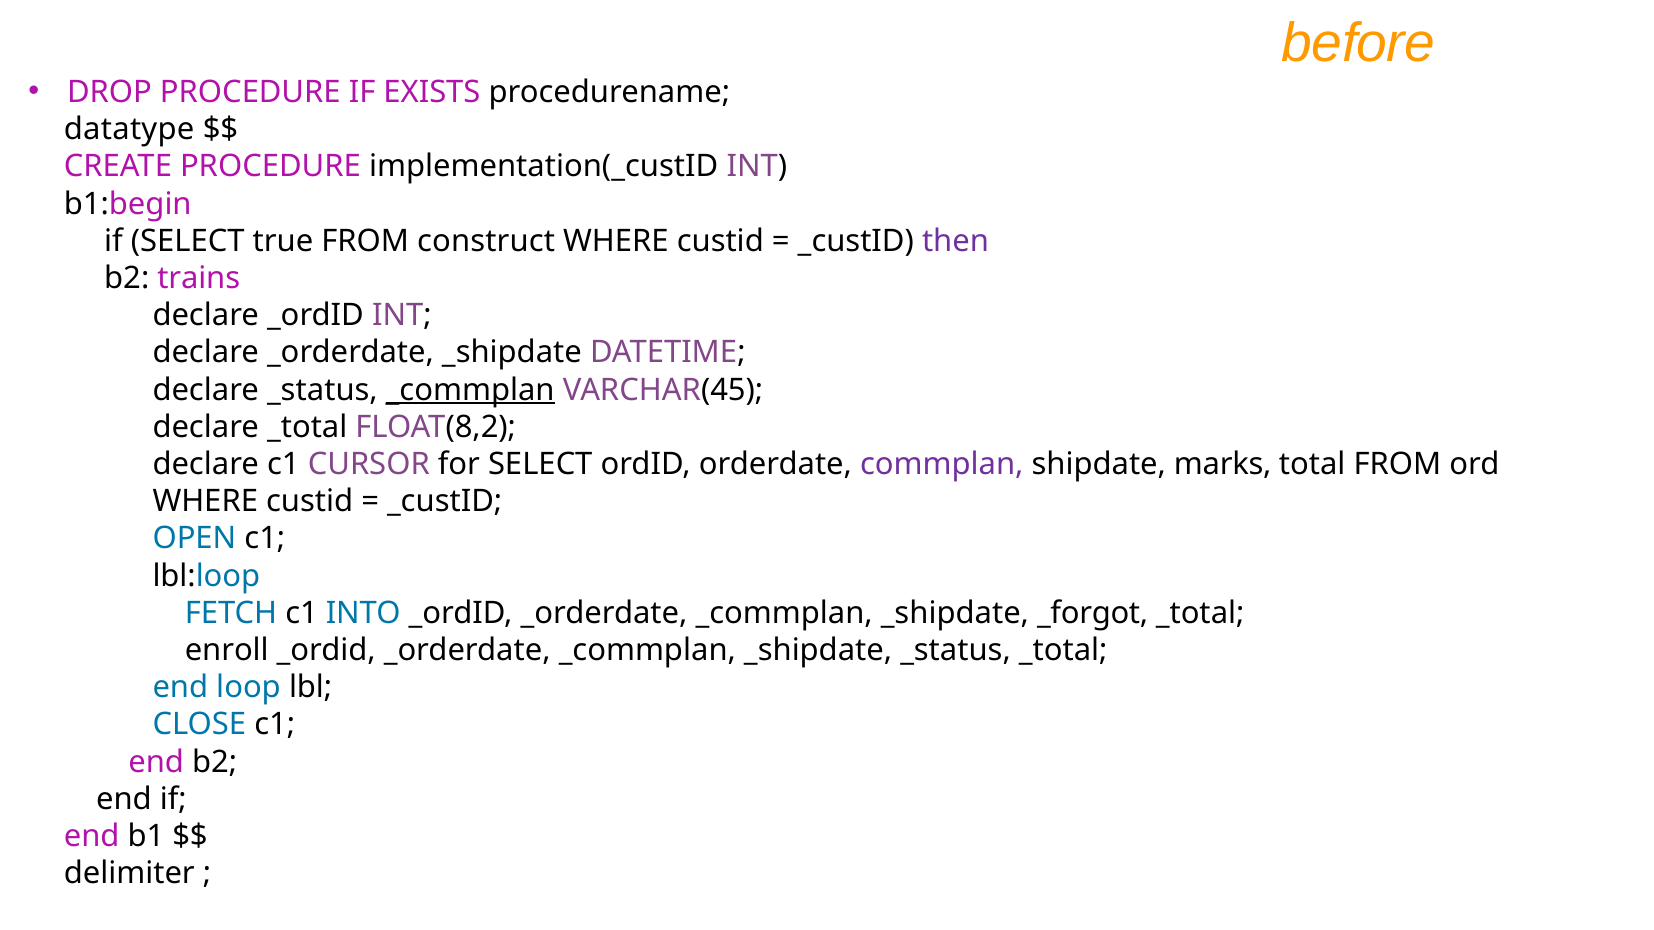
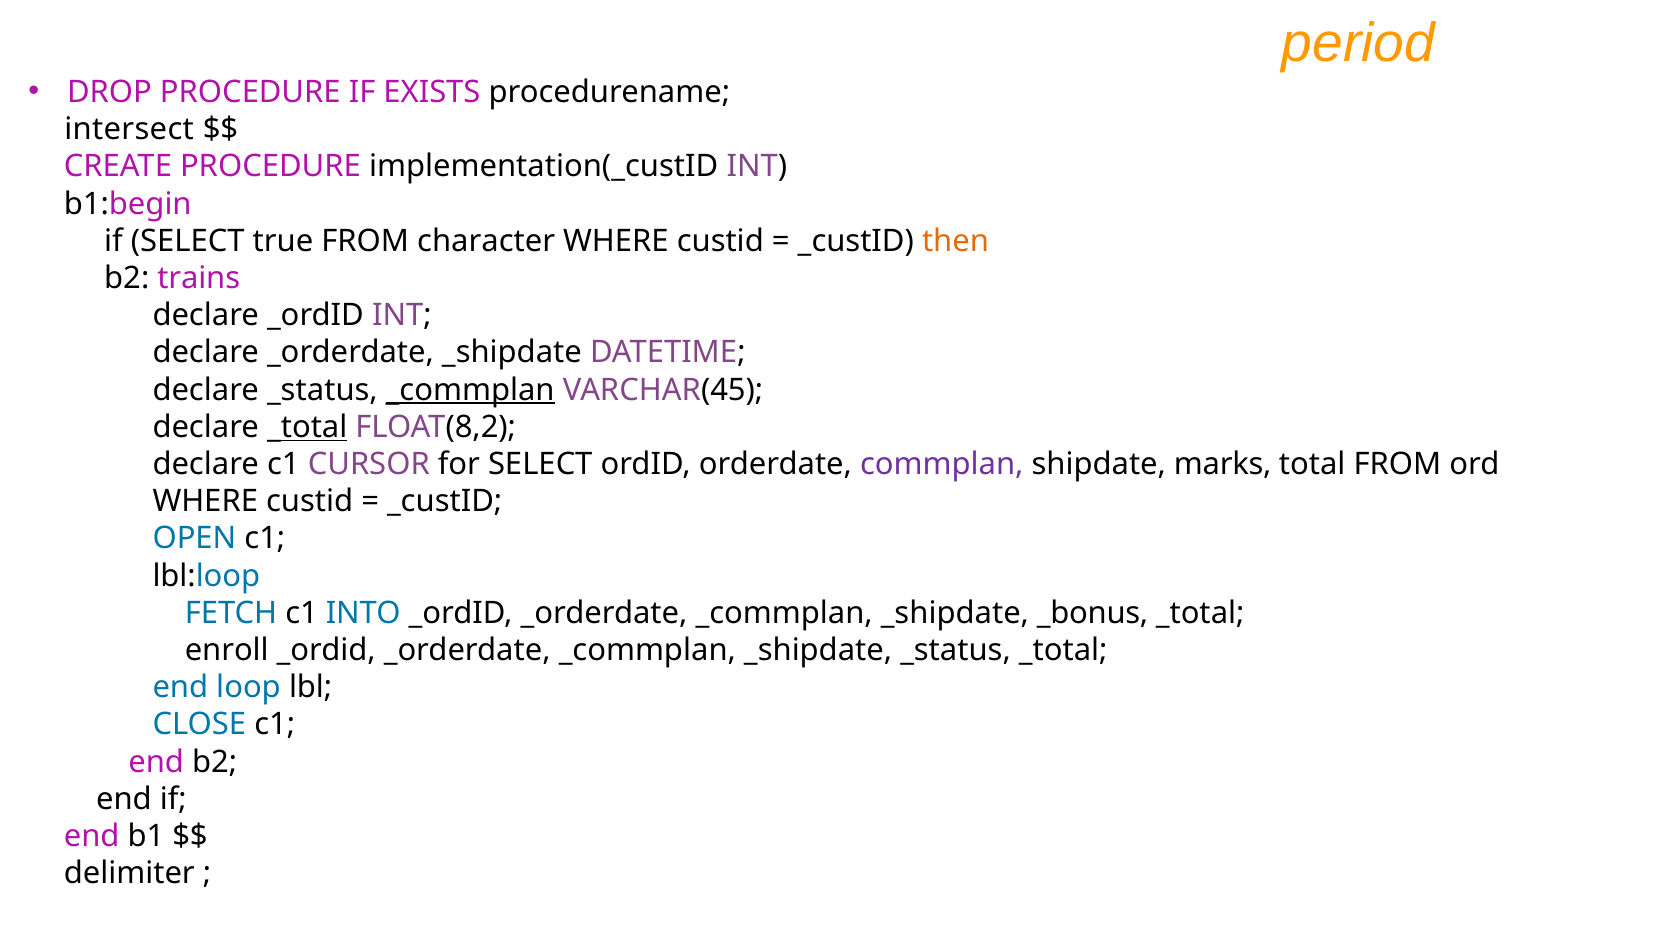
before: before -> period (1358, 43)
datatype: datatype -> intersect (129, 130)
construct: construct -> character (486, 241)
then colour: purple -> orange (955, 241)
_total underline: none -> present (307, 427)
_forgot: _forgot -> _bonus (1093, 613)
